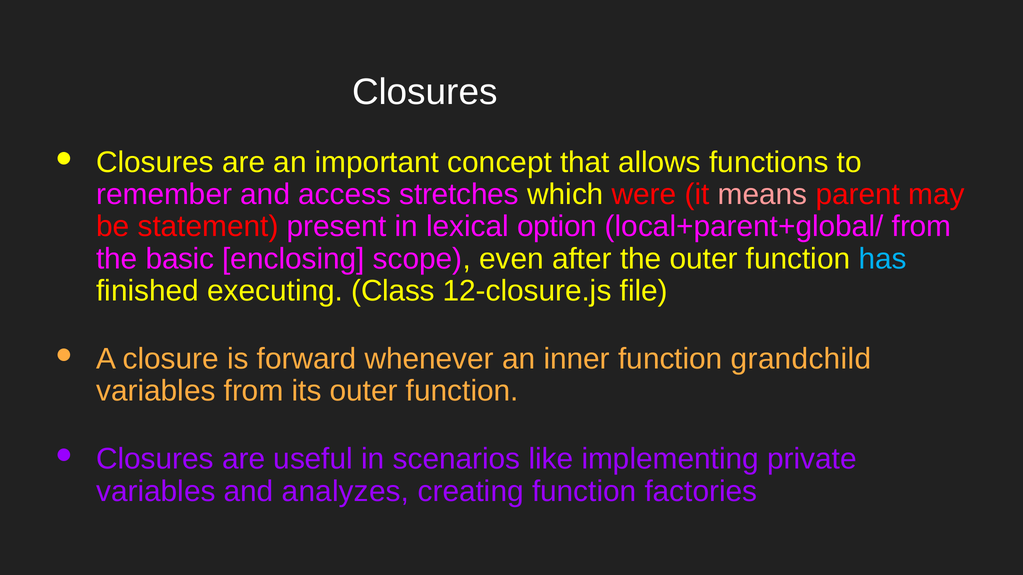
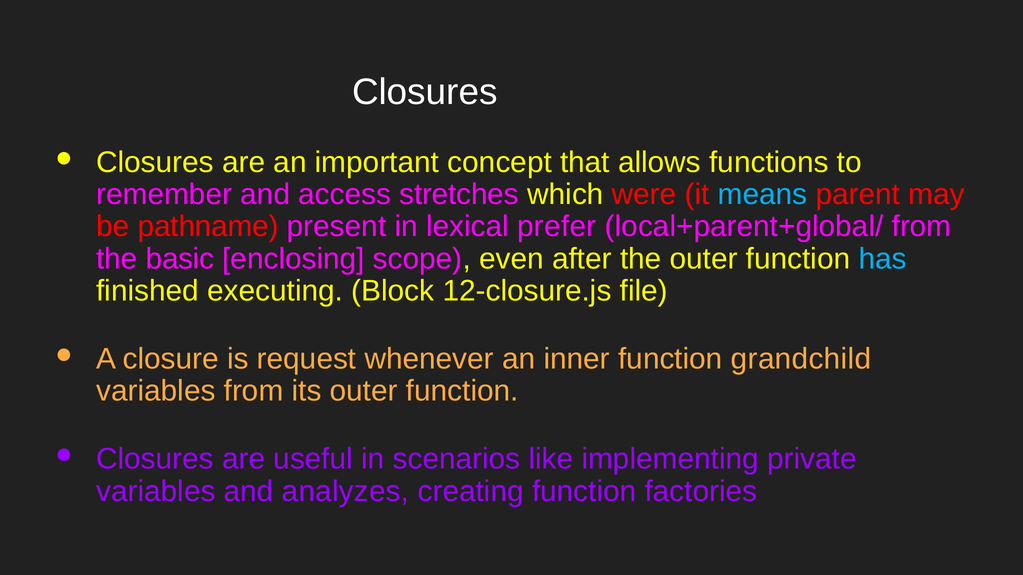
means colour: pink -> light blue (763, 195)
statement: statement -> pathname (208, 227)
option: option -> prefer (557, 227)
Class: Class -> Block (393, 291)
forward: forward -> request (307, 359)
